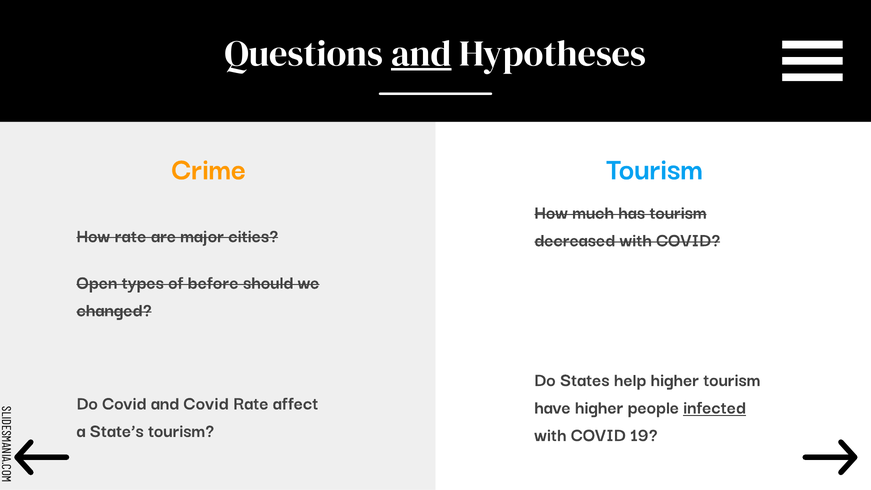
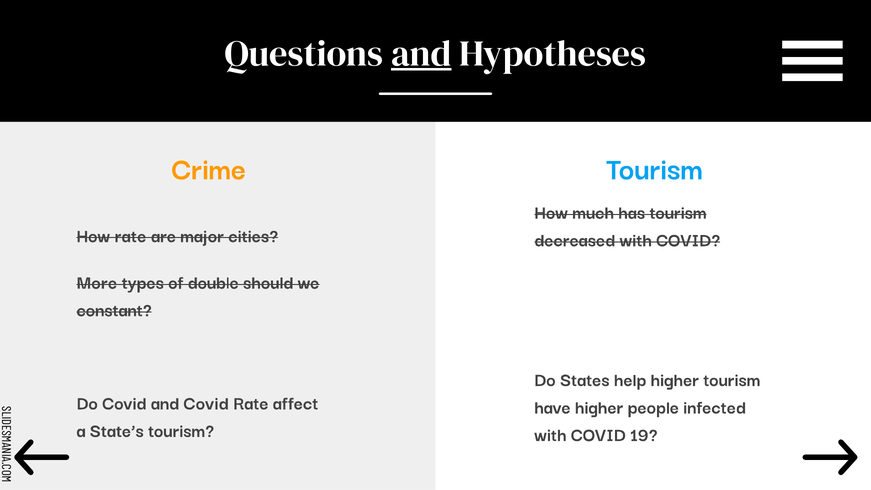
Open: Open -> More (97, 282)
before: before -> double (213, 282)
changed: changed -> constant (114, 310)
infected underline: present -> none (715, 407)
